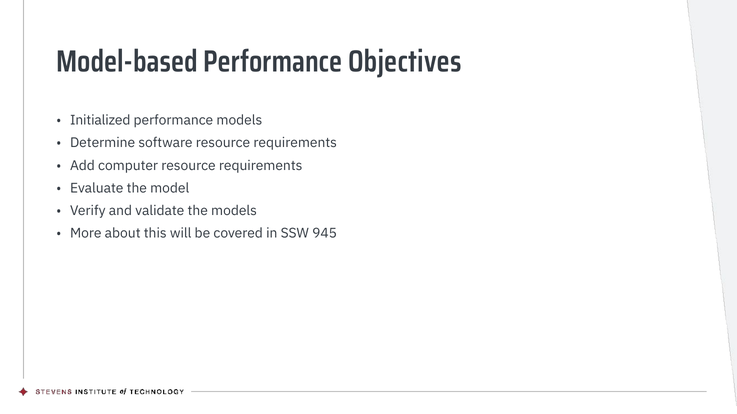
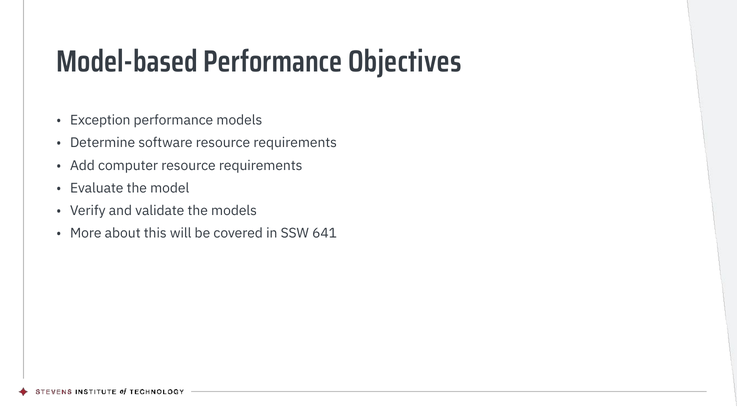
Initialized: Initialized -> Exception (100, 121)
945: 945 -> 641 (325, 234)
